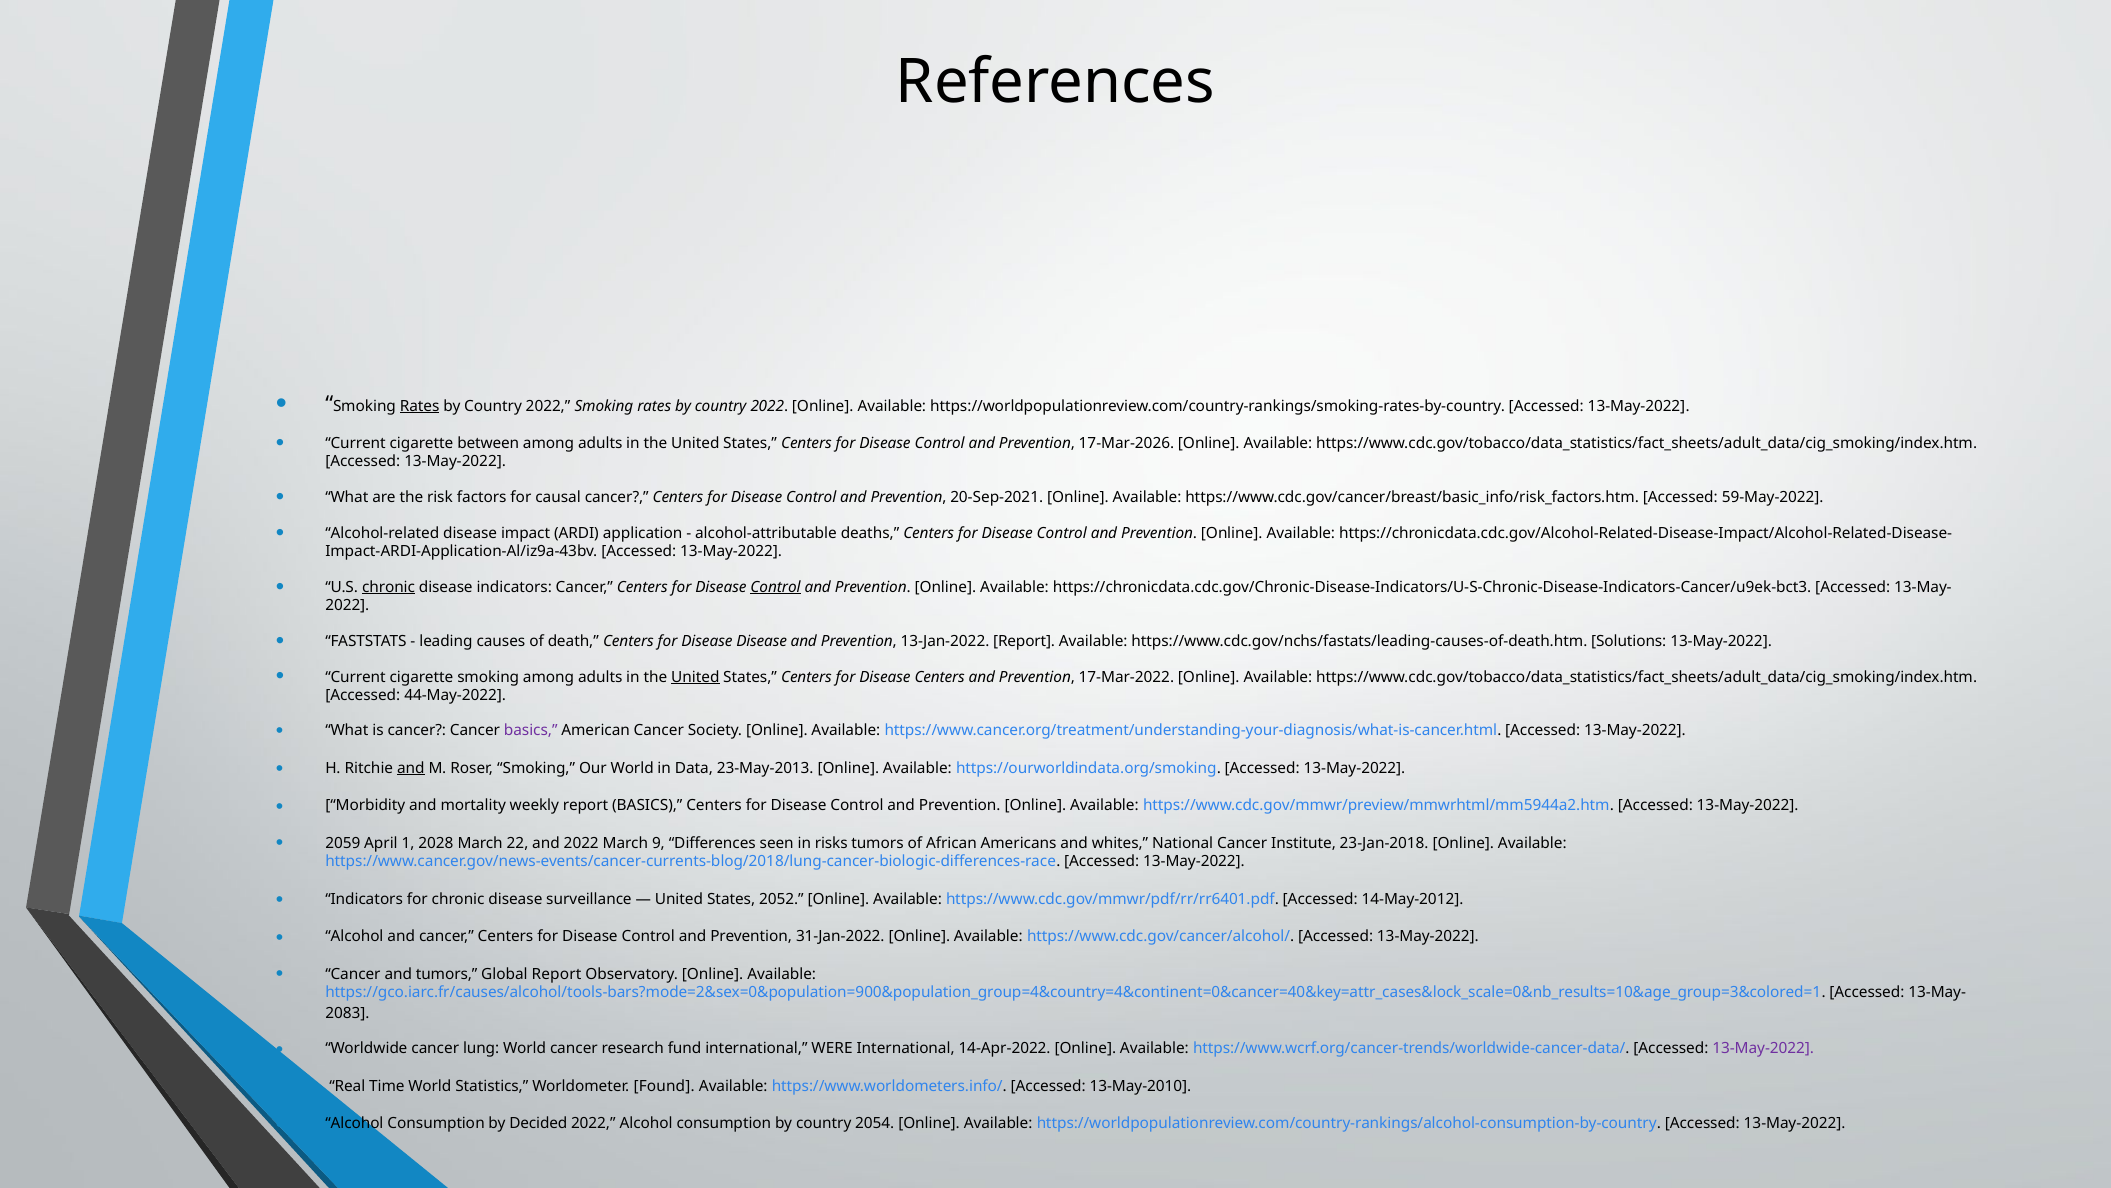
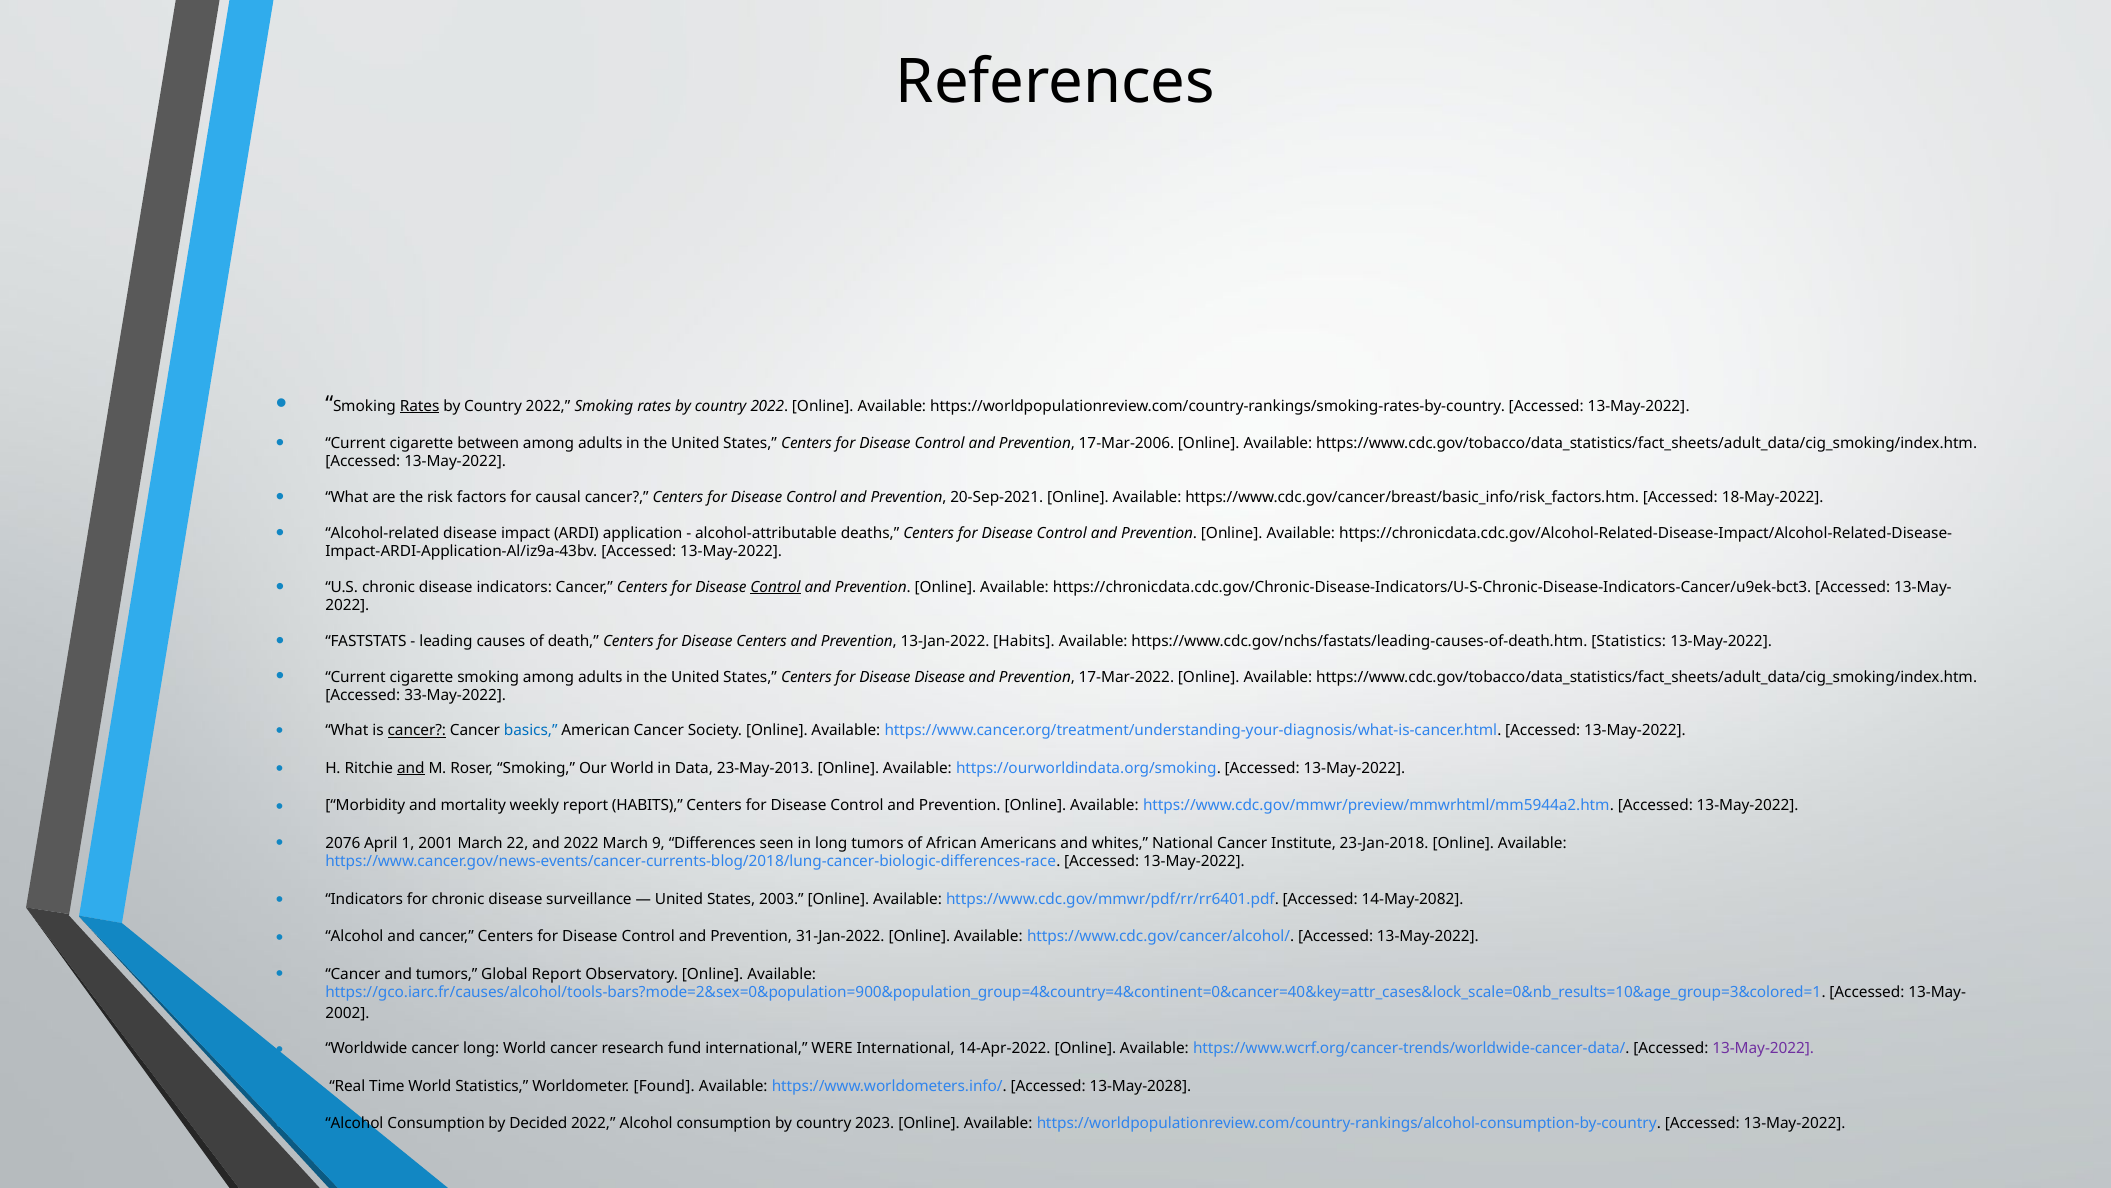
17-Mar-2026: 17-Mar-2026 -> 17-Mar-2006 (1126, 443)
59-May-2022: 59-May-2022 -> 18-May-2022 (1773, 497)
chronic underline: present -> none (388, 587)
Disease Disease: Disease -> Centers (762, 641)
13-Jan-2022 Report: Report -> Habits (1024, 641)
https://www.cdc.gov/nchs/fastats/leading-causes-of-death.htm Solutions: Solutions -> Statistics (1629, 641)
United underline: present -> none (695, 677)
Disease Centers: Centers -> Disease (940, 677)
44-May-2022: 44-May-2022 -> 33-May-2022 (455, 695)
cancer underline: none -> present (417, 730)
basics colour: purple -> blue (531, 730)
report BASICS: BASICS -> HABITS (647, 805)
2059: 2059 -> 2076 (343, 843)
2028: 2028 -> 2001 (436, 843)
in risks: risks -> long (831, 843)
2052: 2052 -> 2003 (781, 899)
14-May-2012: 14-May-2012 -> 14-May-2082 (1413, 899)
2083: 2083 -> 2002 (347, 1013)
cancer lung: lung -> long (481, 1048)
13-May-2010: 13-May-2010 -> 13-May-2028 (1140, 1086)
2054: 2054 -> 2023 (875, 1123)
